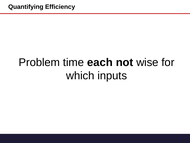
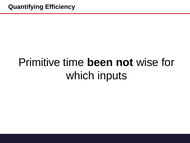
Problem: Problem -> Primitive (39, 62)
each: each -> been (100, 62)
